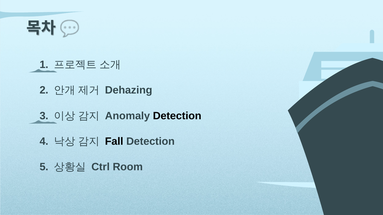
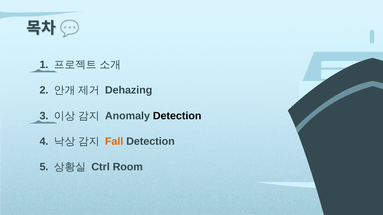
Fall colour: black -> orange (114, 142)
